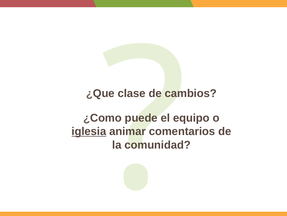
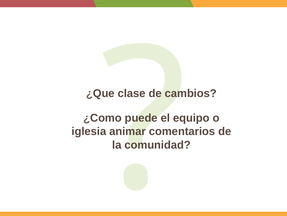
iglesia underline: present -> none (89, 131)
